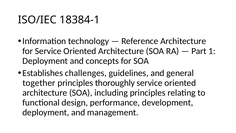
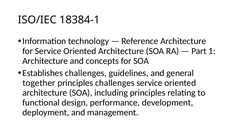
Deployment: Deployment -> Architecture (45, 61)
principles thoroughly: thoroughly -> challenges (115, 83)
